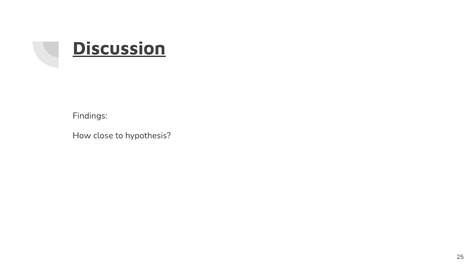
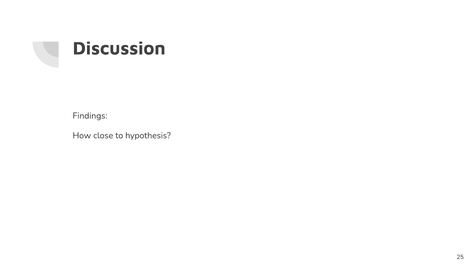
Discussion underline: present -> none (119, 48)
